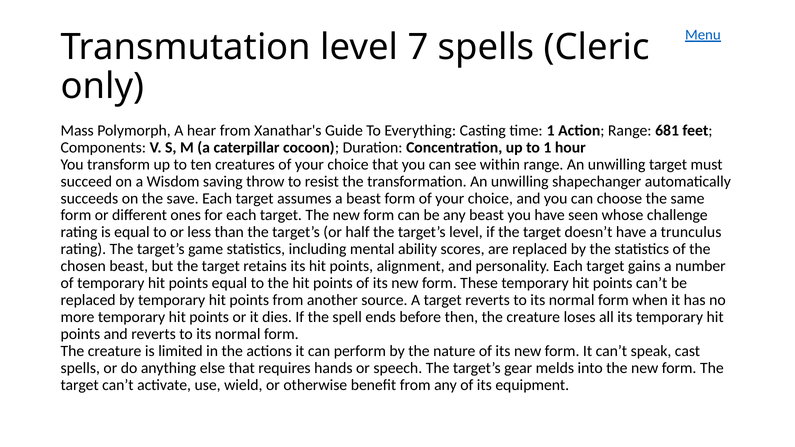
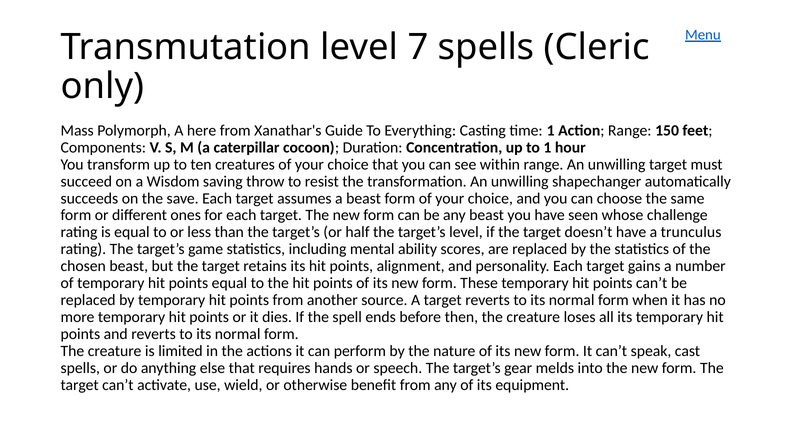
hear: hear -> here (202, 130)
681: 681 -> 150 (667, 130)
